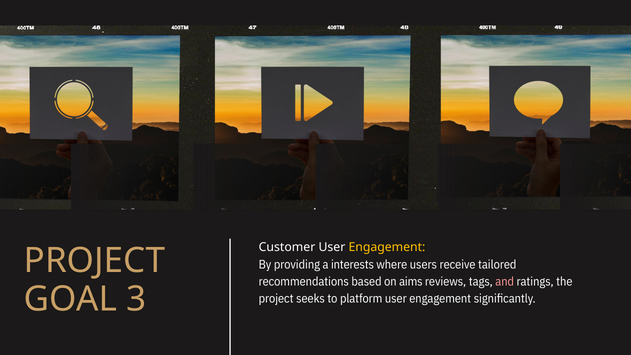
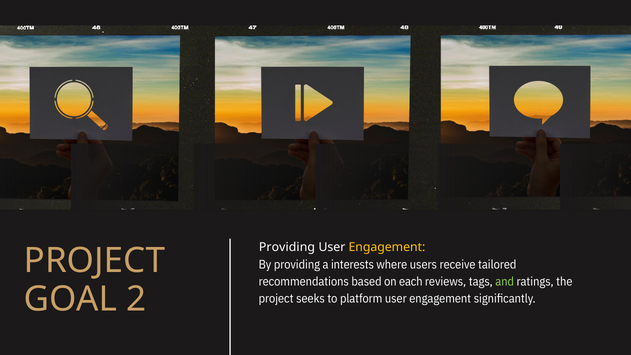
Customer: Customer -> Providing (287, 247)
aims: aims -> each (411, 282)
and colour: pink -> light green (505, 282)
3: 3 -> 2 (136, 299)
